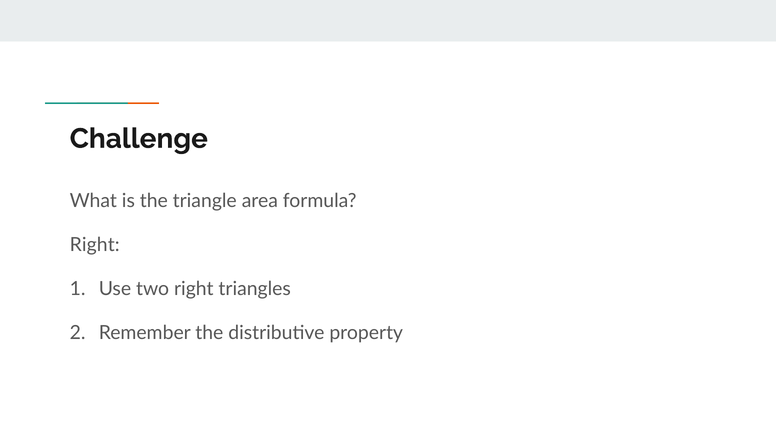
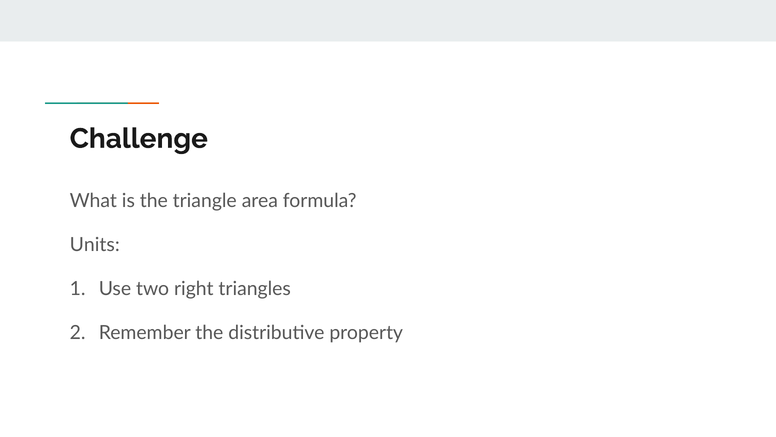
Right: Right -> Units (95, 245)
